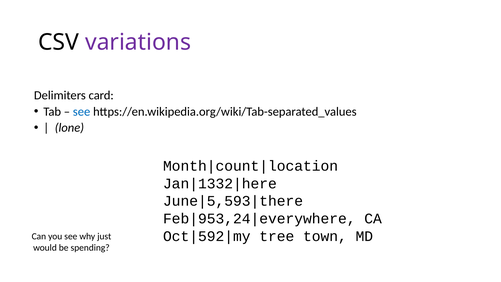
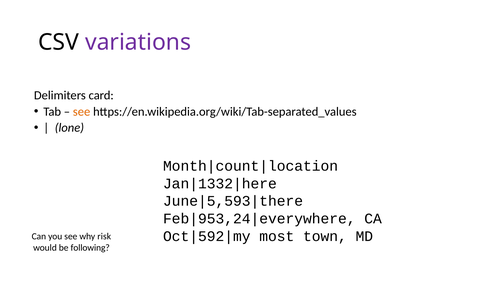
see colour: blue -> orange (82, 112)
tree: tree -> most (277, 236)
just: just -> risk (104, 236)
spending: spending -> following (90, 248)
